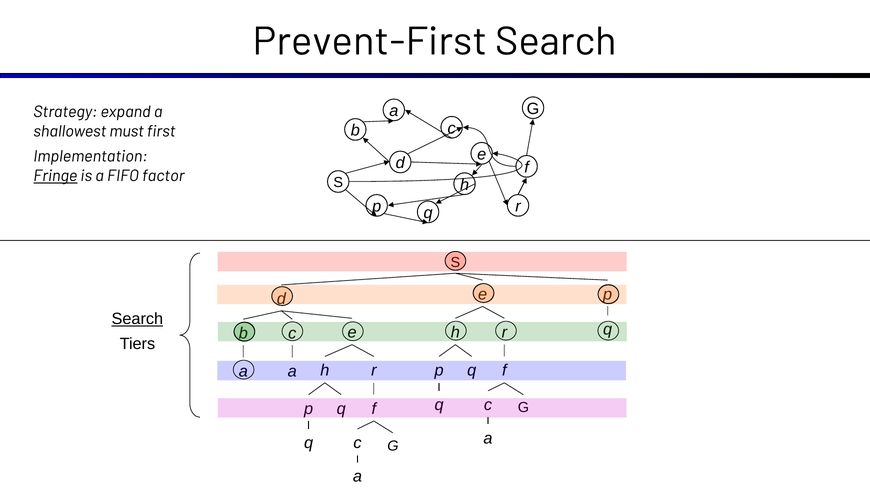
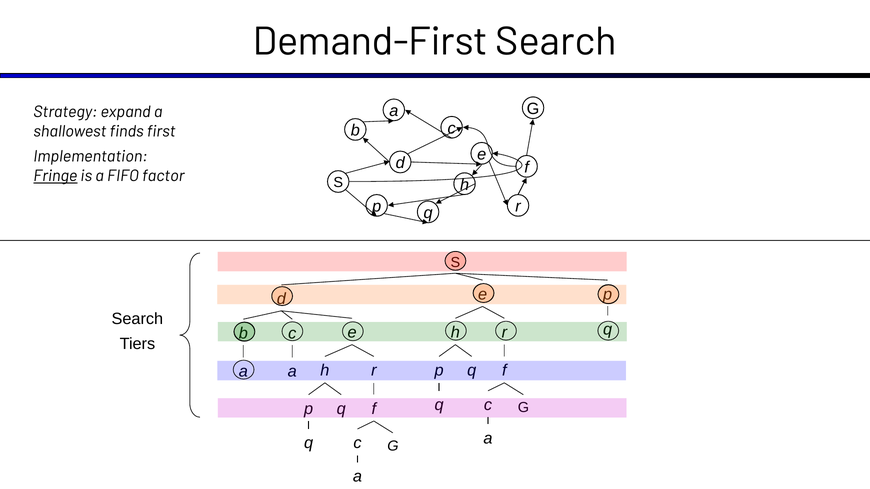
Prevent-First: Prevent-First -> Demand-First (370, 42)
must: must -> finds (127, 132)
Search underline: present -> none (137, 319)
